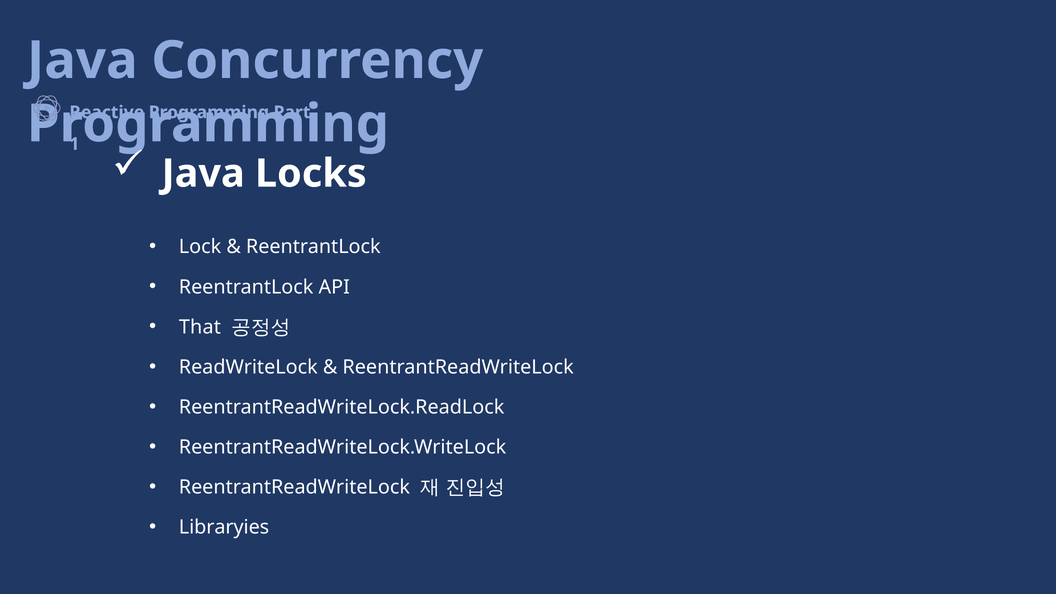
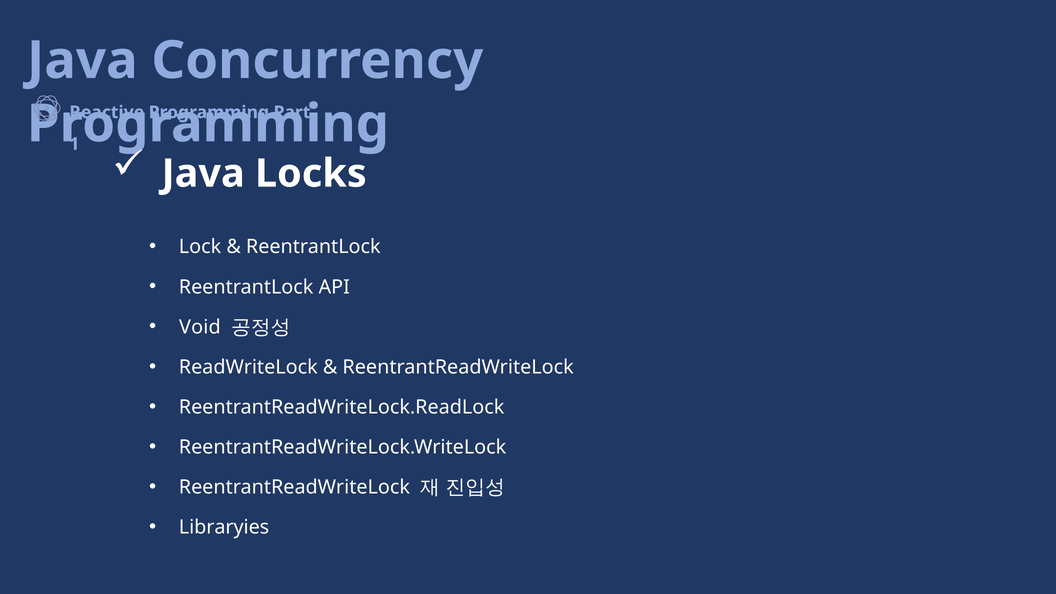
That: That -> Void (200, 327)
